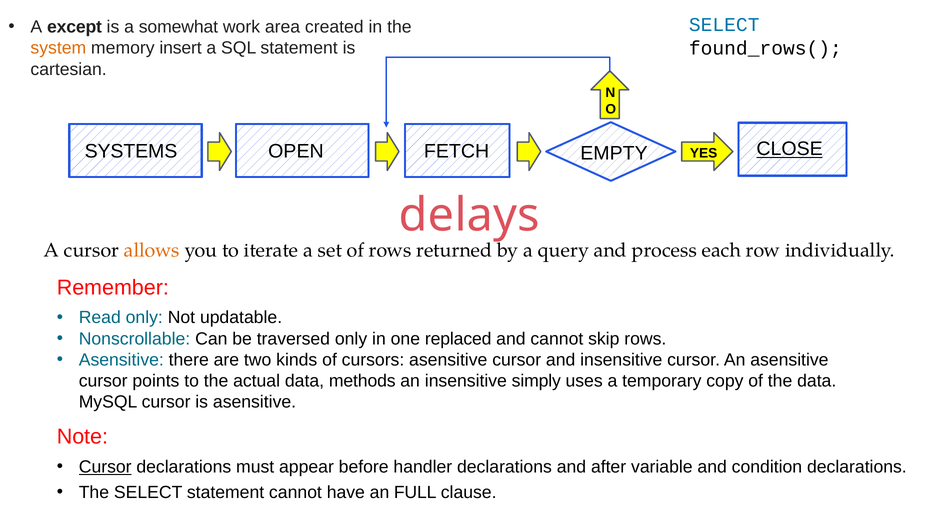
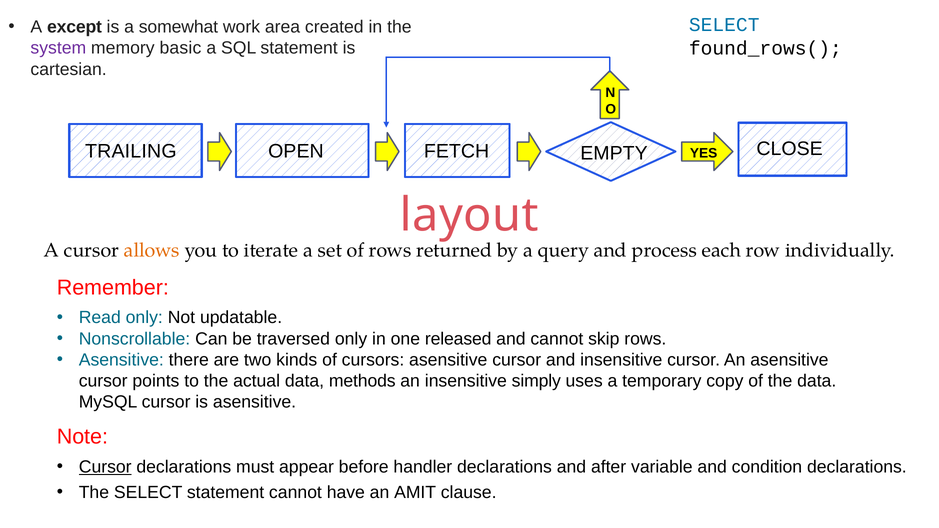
system colour: orange -> purple (58, 48)
insert: insert -> basic (180, 48)
SYSTEMS: SYSTEMS -> TRAILING (131, 151)
CLOSE underline: present -> none (790, 149)
delays: delays -> layout (469, 215)
replaced: replaced -> released (458, 339)
FULL: FULL -> AMIT (415, 493)
